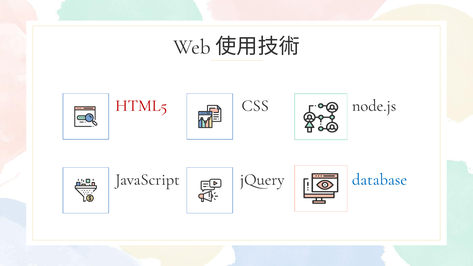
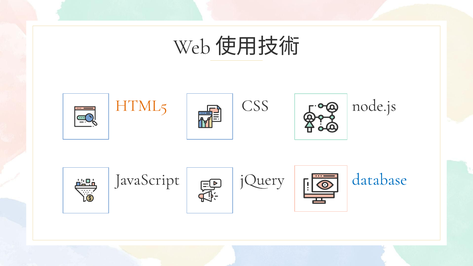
HTML5 colour: red -> orange (141, 105)
